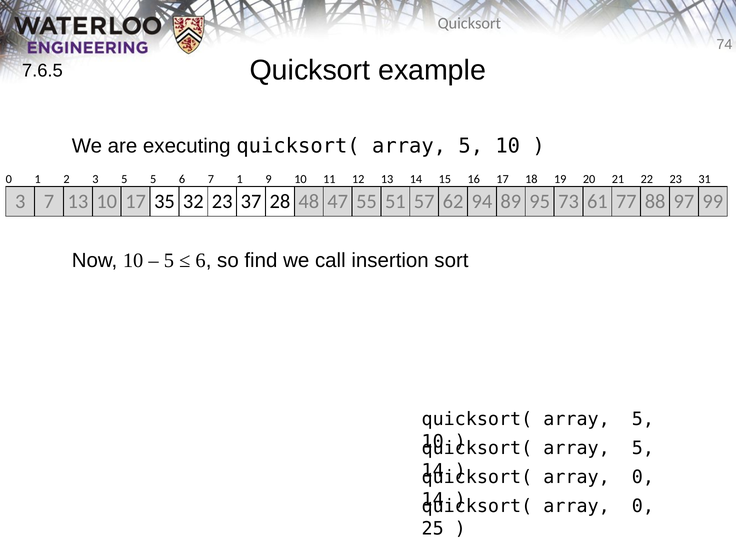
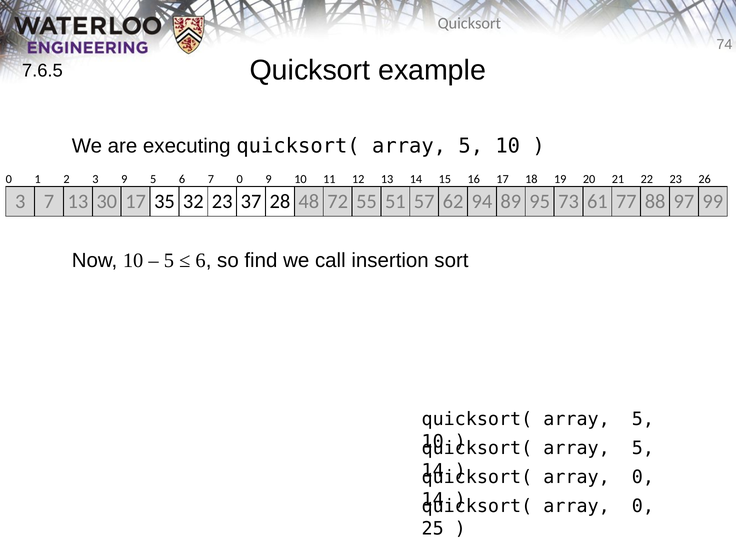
3 5: 5 -> 9 (124, 179)
7 1: 1 -> 0 (240, 179)
31: 31 -> 26 (705, 179)
13 10: 10 -> 30 (107, 202)
47: 47 -> 72 (338, 202)
